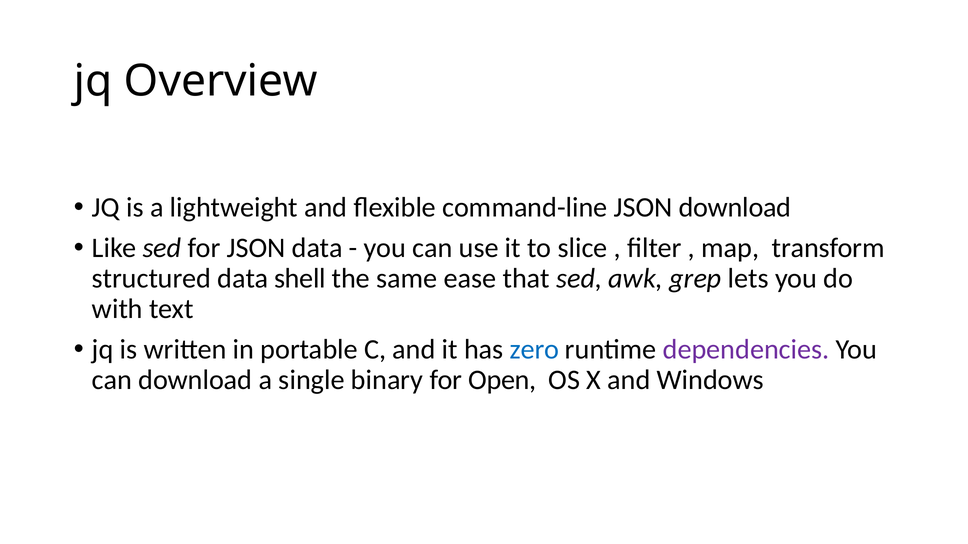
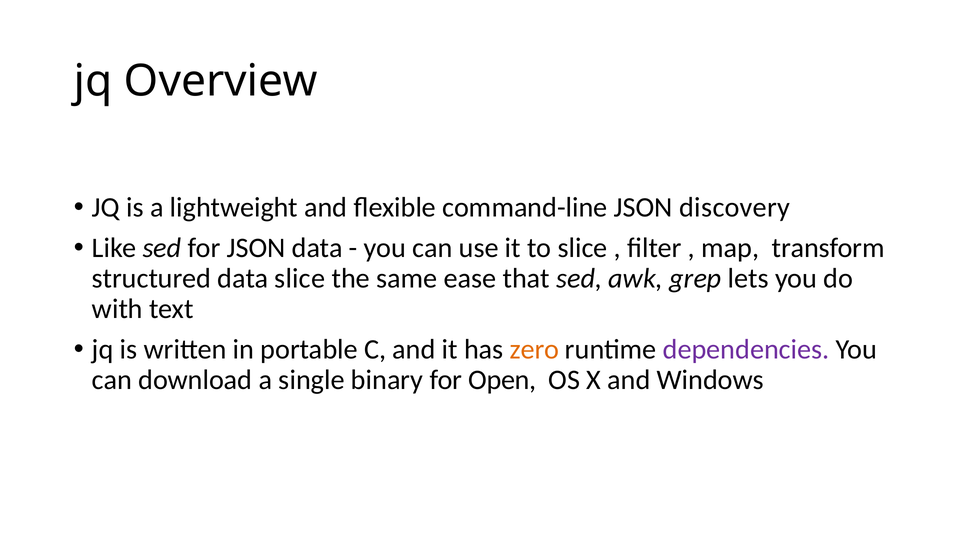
JSON download: download -> discovery (735, 208)
data shell: shell -> slice (300, 279)
zero colour: blue -> orange (534, 350)
